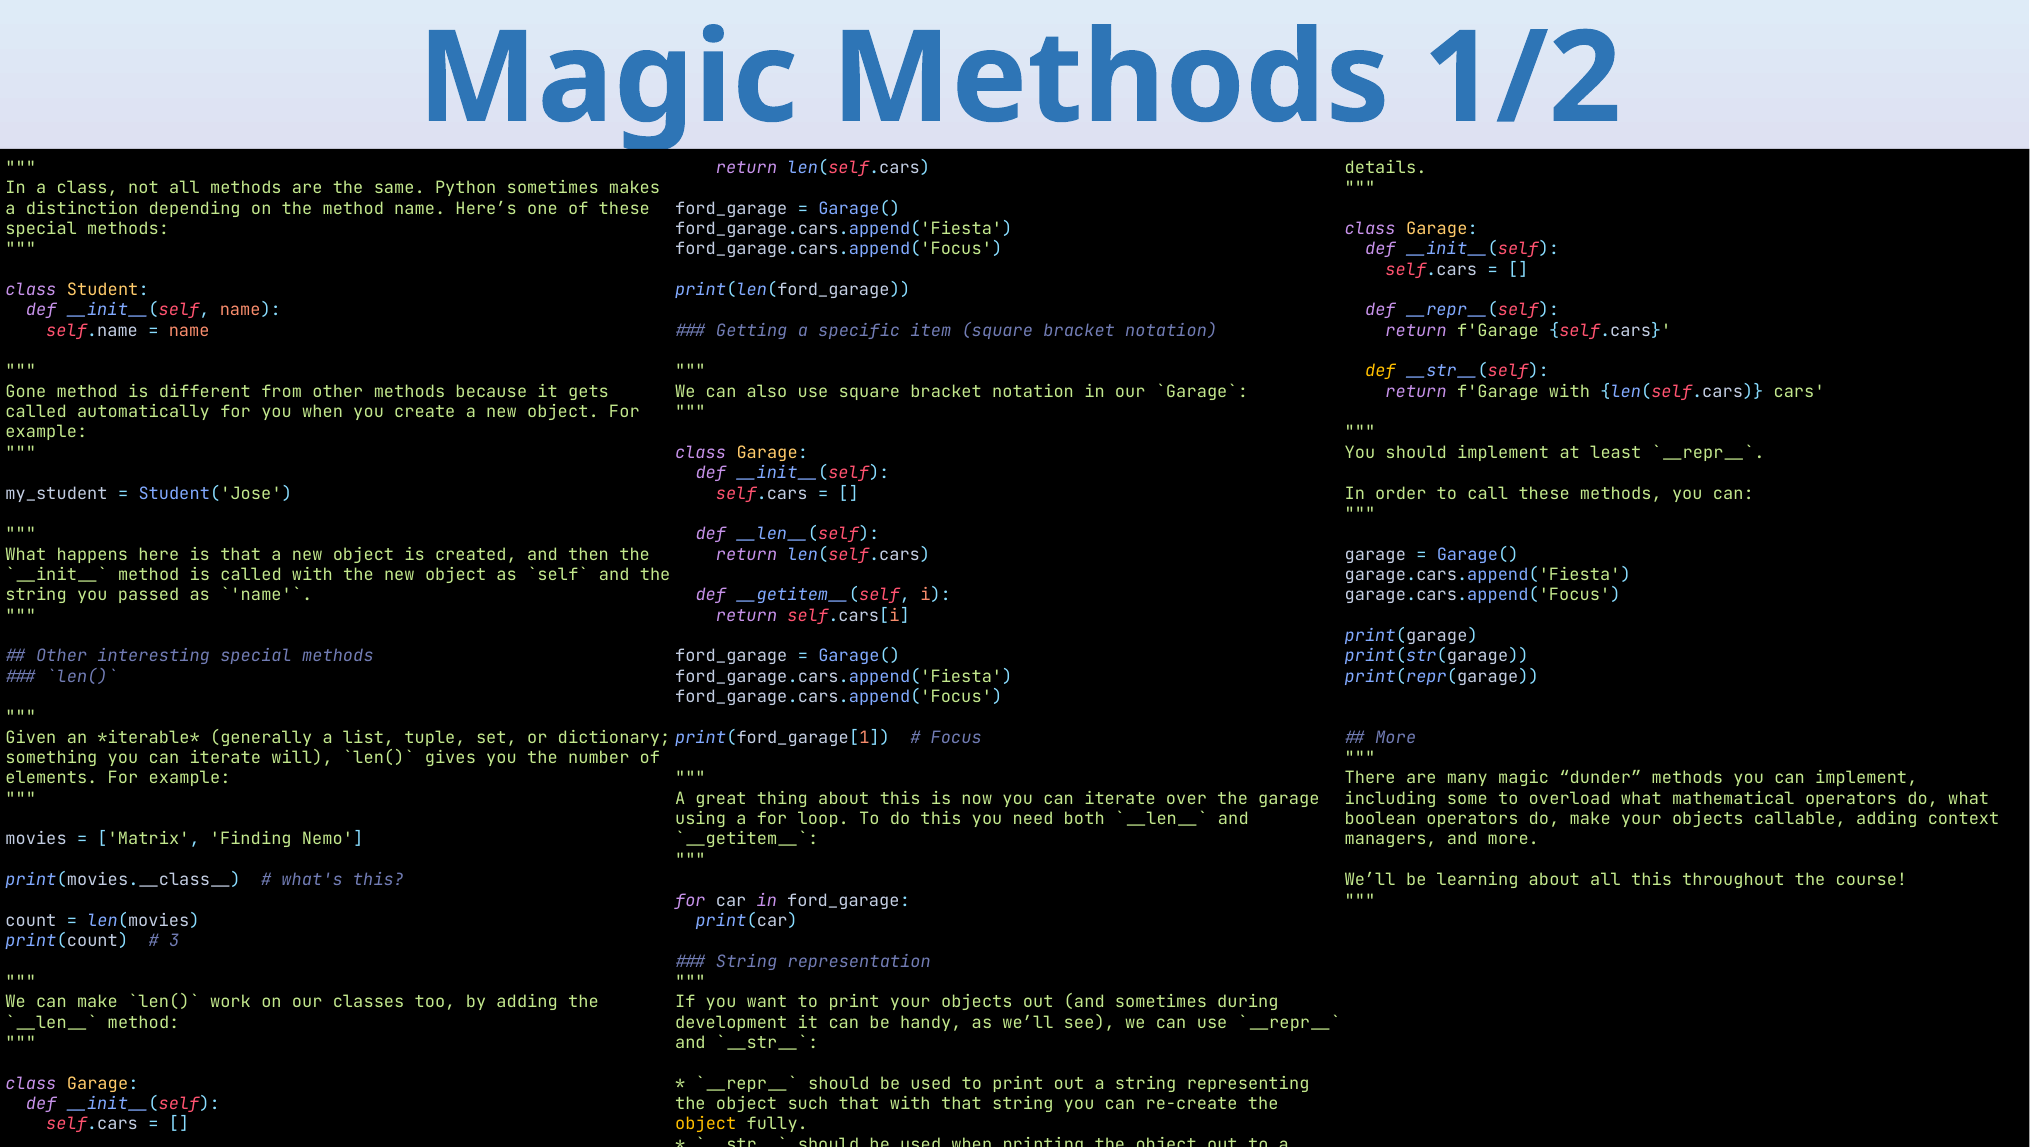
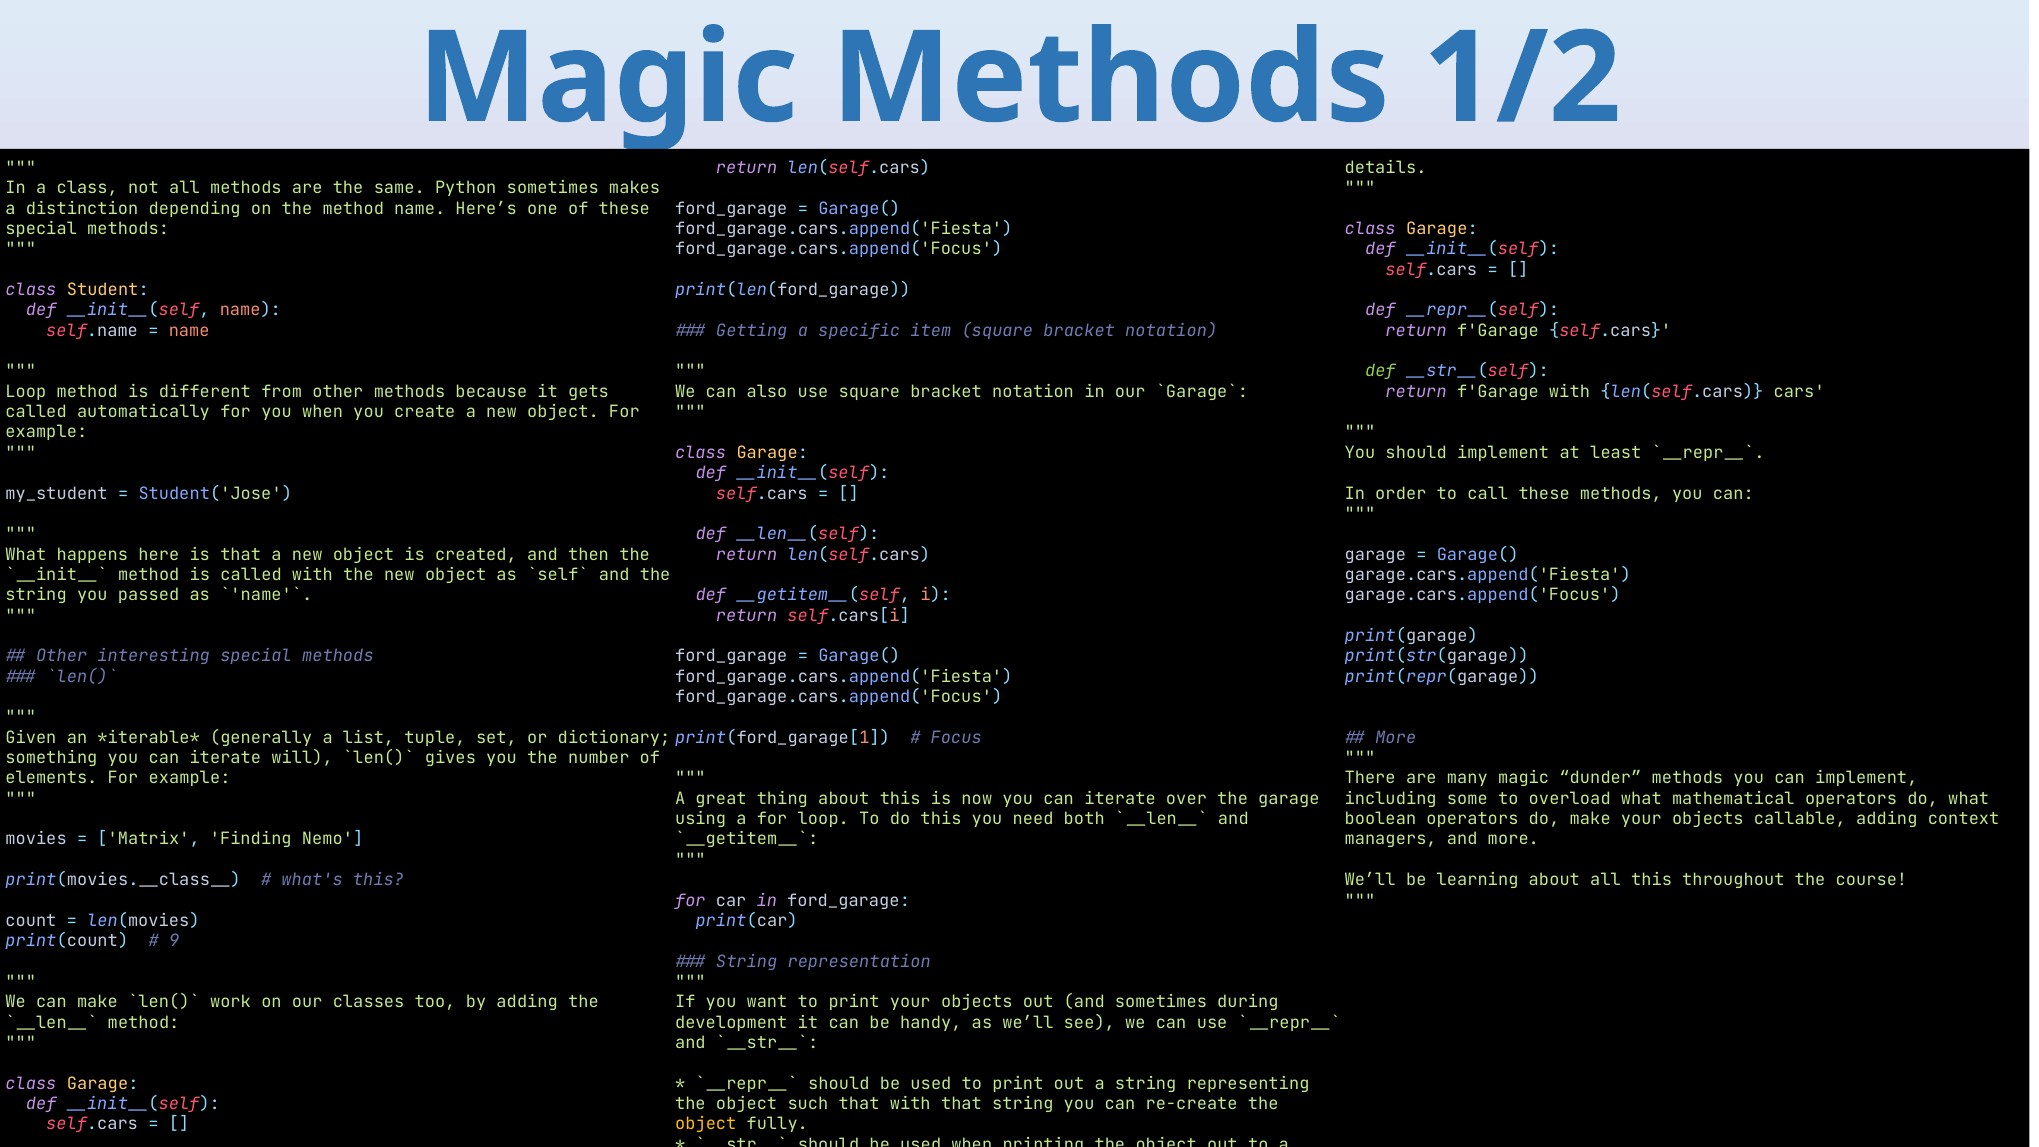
def colour: yellow -> light green (1380, 371)
Gone: Gone -> Loop (26, 392)
3: 3 -> 9 (174, 941)
